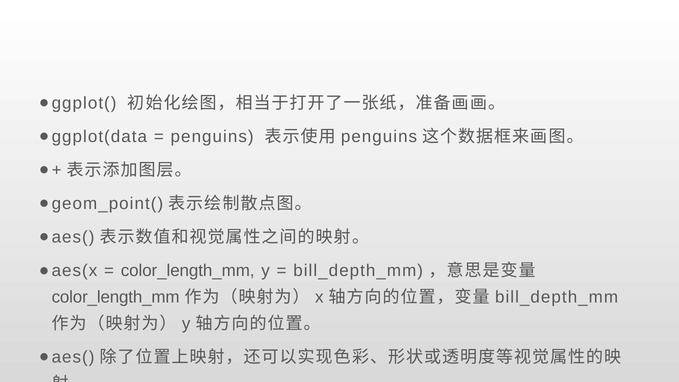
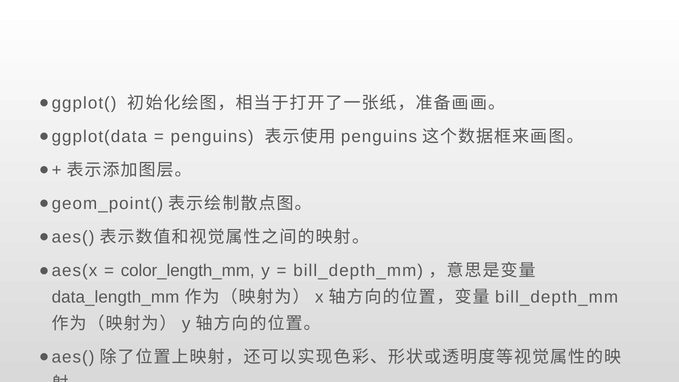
color_length_mm: color_length_mm -> data_length_mm (115, 297)
